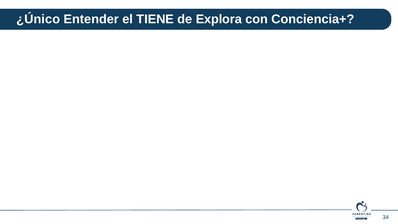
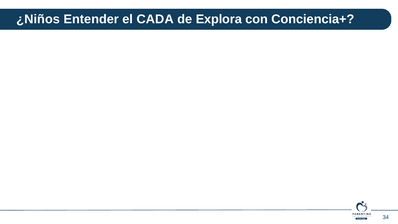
¿Único: ¿Único -> ¿Niños (38, 19)
TIENE: TIENE -> CADA (155, 19)
